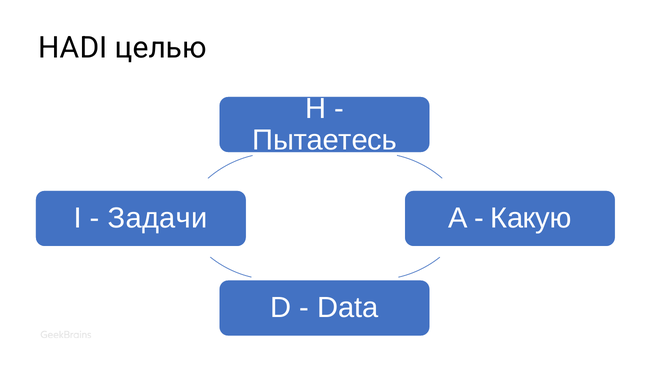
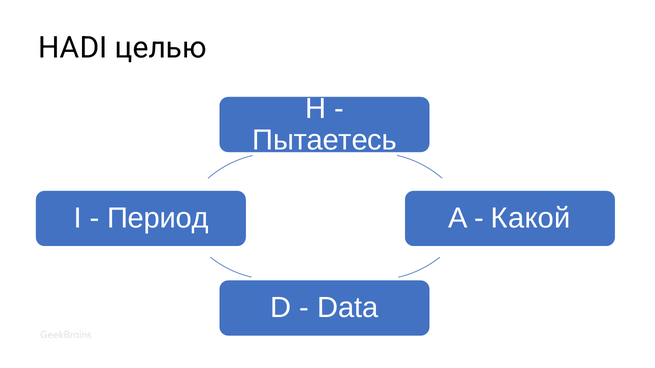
Задачи: Задачи -> Период (158, 219)
Какую: Какую -> Какой (531, 219)
